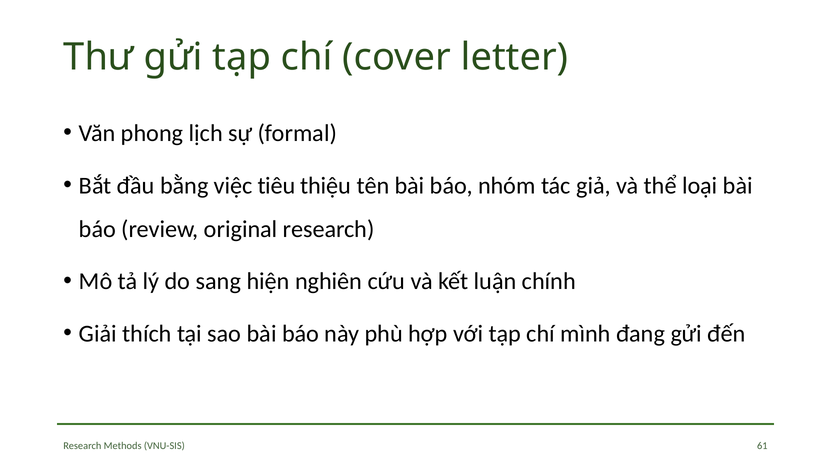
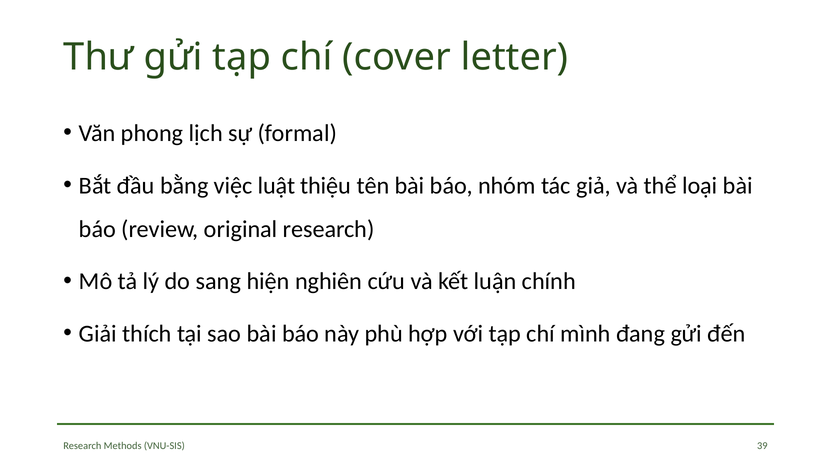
tiêu: tiêu -> luật (276, 186)
61: 61 -> 39 (762, 446)
